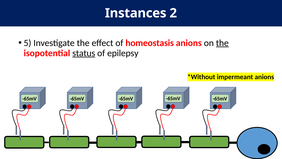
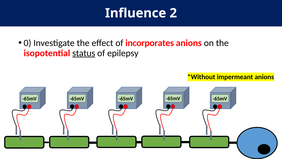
Instances: Instances -> Influence (136, 13)
5: 5 -> 0 (27, 43)
homeostasis: homeostasis -> incorporates (150, 43)
the underline: present -> none (222, 43)
